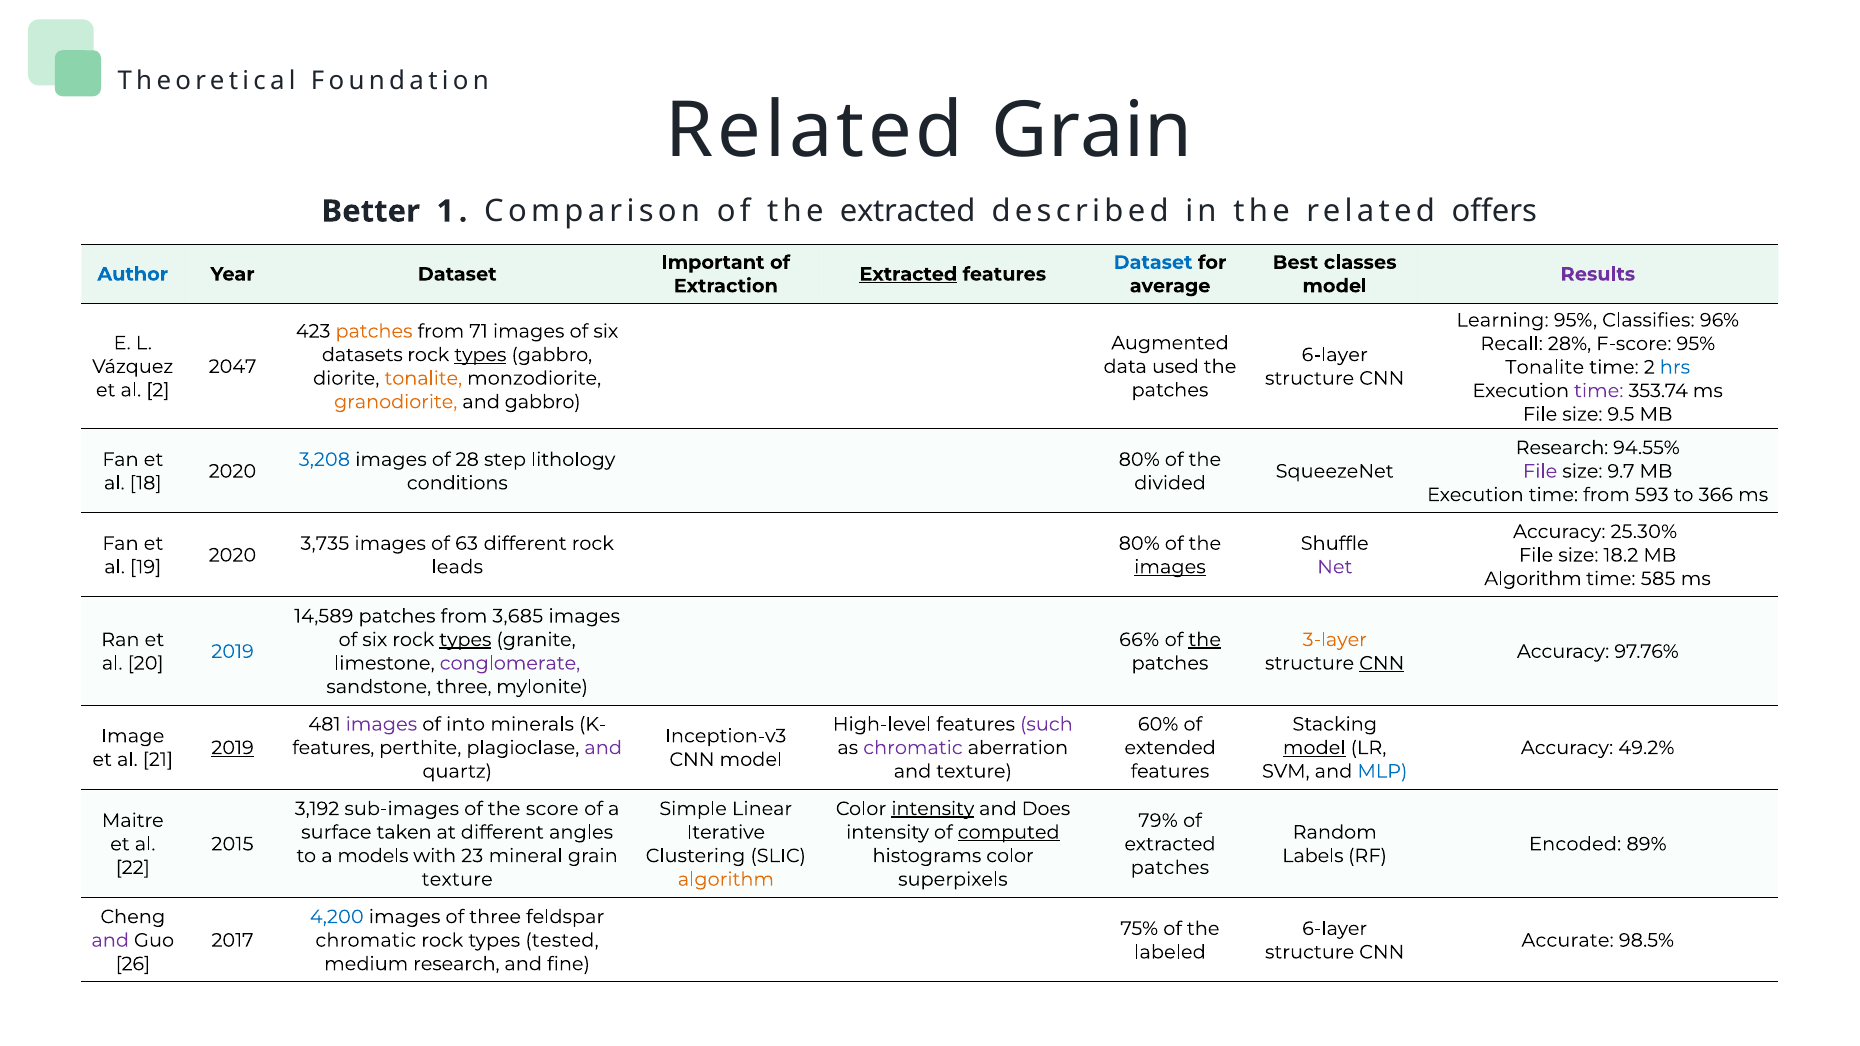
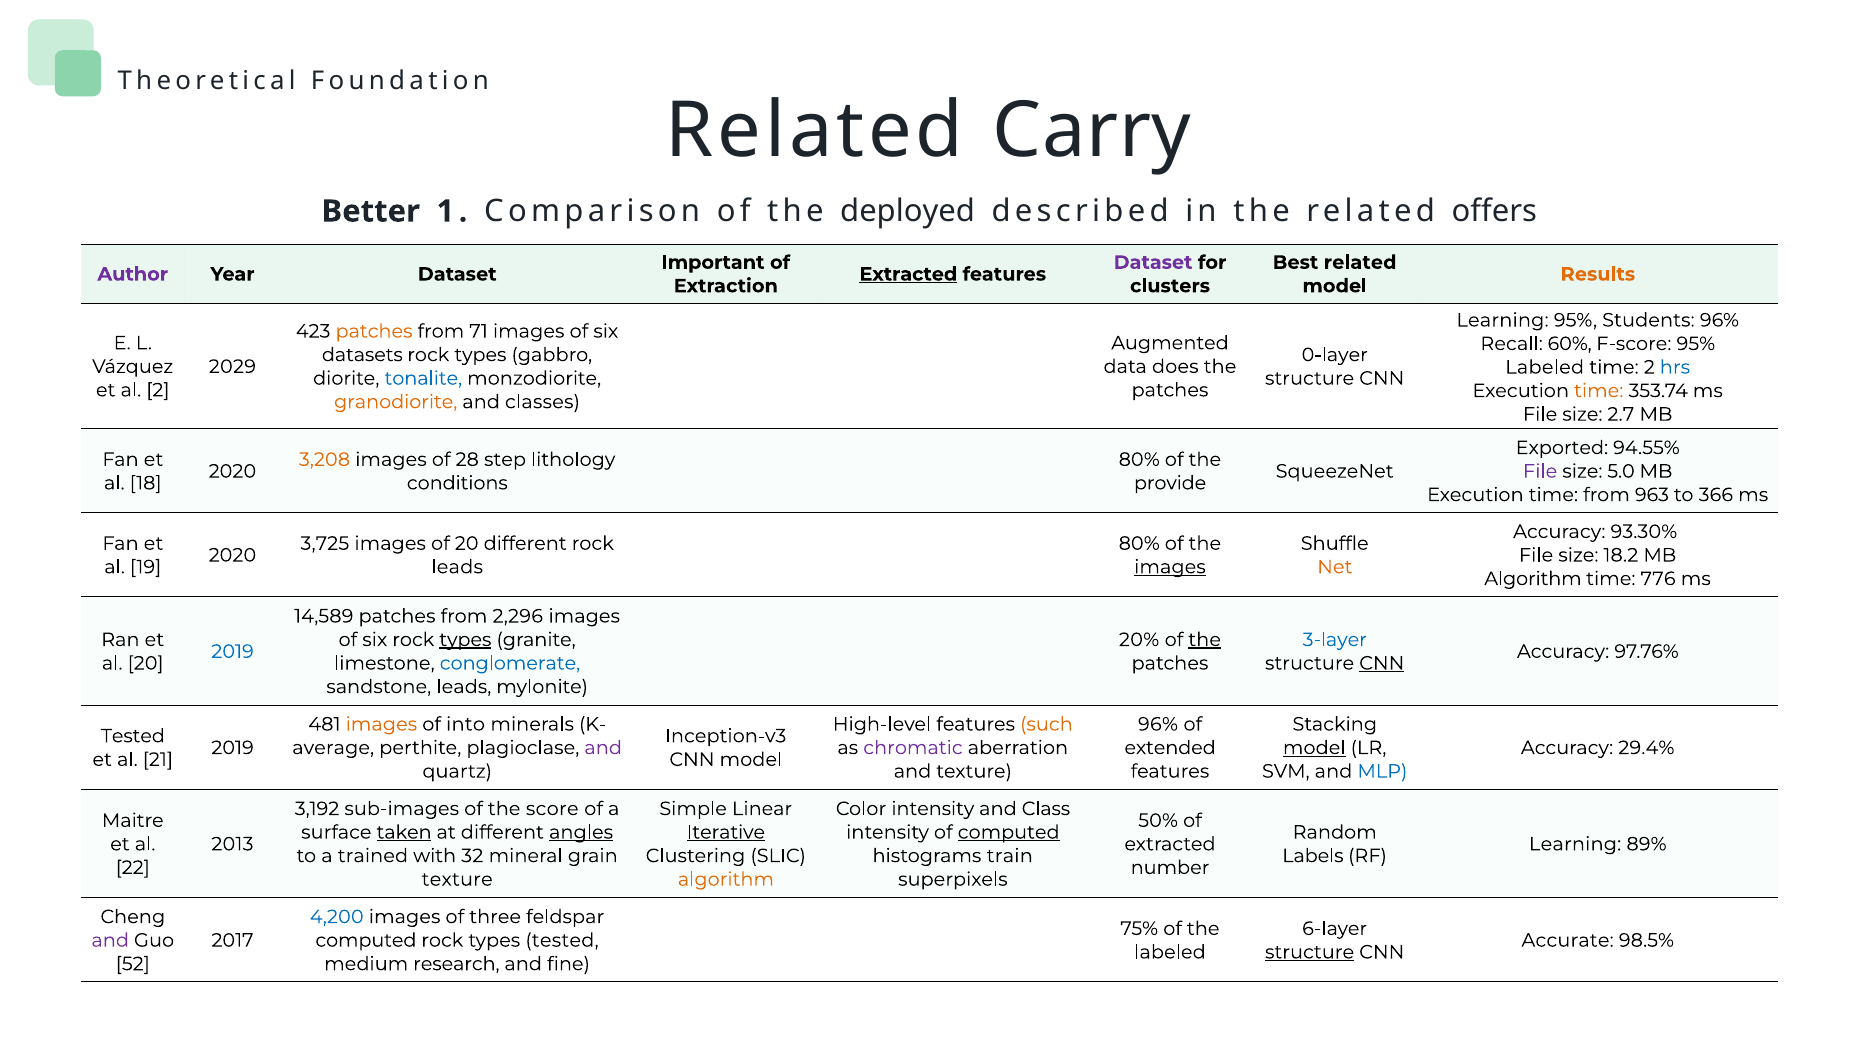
Related Grain: Grain -> Carry (1092, 131)
the extracted: extracted -> deployed (908, 211)
Dataset colour: blue -> purple (1153, 263)
Best classes: classes -> related (1360, 263)
Author colour: blue -> purple (133, 274)
Results colour: purple -> orange (1598, 274)
average: average -> clusters (1170, 286)
Classifies: Classifies -> Students (1648, 320)
28%: 28% -> 60% (1570, 344)
types underline: present -> none (480, 355)
6-layer: 6-layer -> 0-layer (1335, 355)
2047: 2047 -> 2029 (232, 367)
used: used -> does (1175, 367)
Tonalite: Tonalite -> Labeled (1545, 367)
tonalite colour: orange -> blue (423, 378)
time colour: purple -> orange (1599, 391)
and gabbro: gabbro -> classes (542, 402)
9.5: 9.5 -> 2.7 (1621, 414)
Research: Research -> Exported (1562, 448)
3,208 colour: blue -> orange (324, 460)
9.7: 9.7 -> 5.0 (1621, 471)
divided: divided -> provide (1170, 483)
593: 593 -> 963 (1652, 495)
25.30%: 25.30% -> 93.30% (1644, 532)
3,735: 3,735 -> 3,725 (325, 544)
of 63: 63 -> 20 (467, 544)
Net colour: purple -> orange (1335, 567)
585: 585 -> 776 (1658, 579)
3,685: 3,685 -> 2,296 (518, 616)
66%: 66% -> 20% (1139, 640)
3-layer colour: orange -> blue (1335, 640)
conglomerate colour: purple -> blue (510, 663)
sandstone three: three -> leads (464, 687)
images colour: purple -> orange (381, 724)
such colour: purple -> orange (1046, 724)
60%: 60% -> 96% (1158, 724)
Image: Image -> Tested (133, 736)
2019 underline: present -> none (233, 748)
features: features -> average (333, 748)
49.2%: 49.2% -> 29.4% (1646, 748)
intensity underline: present -> none (933, 809)
Does: Does -> Class (1046, 809)
79%: 79% -> 50% (1158, 821)
taken underline: none -> present (404, 832)
angles underline: none -> present (581, 832)
Iterative underline: none -> present (726, 832)
2015: 2015 -> 2013 (232, 844)
Encoded: Encoded -> Learning (1575, 844)
models: models -> trained (373, 856)
23: 23 -> 32 (472, 856)
histograms color: color -> train (1010, 856)
patches: patches -> number (1170, 868)
chromatic: chromatic -> computed (366, 941)
structure underline: none -> present (1310, 952)
26: 26 -> 52 (133, 964)
